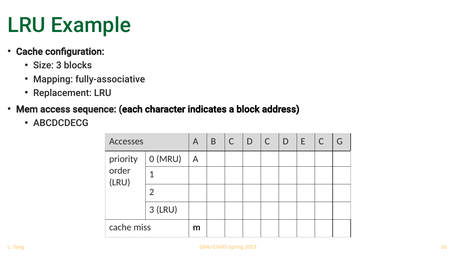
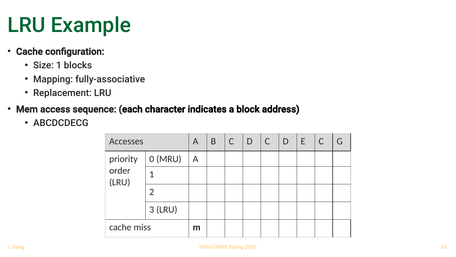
Size 3: 3 -> 1 (59, 65)
